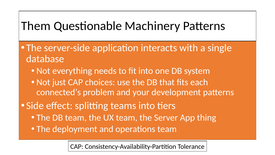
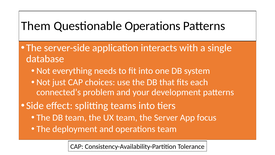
Questionable Machinery: Machinery -> Operations (153, 26)
thing: thing -> focus (207, 117)
